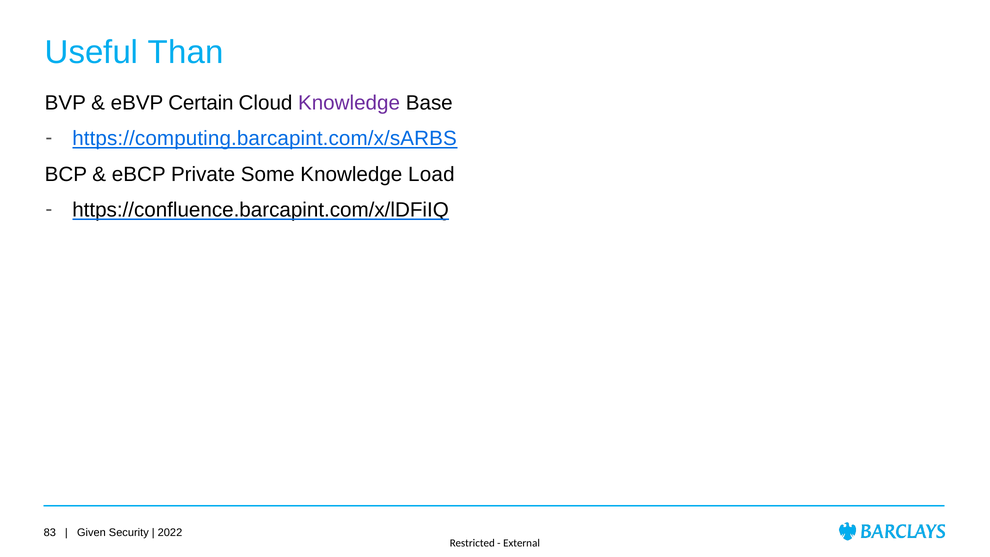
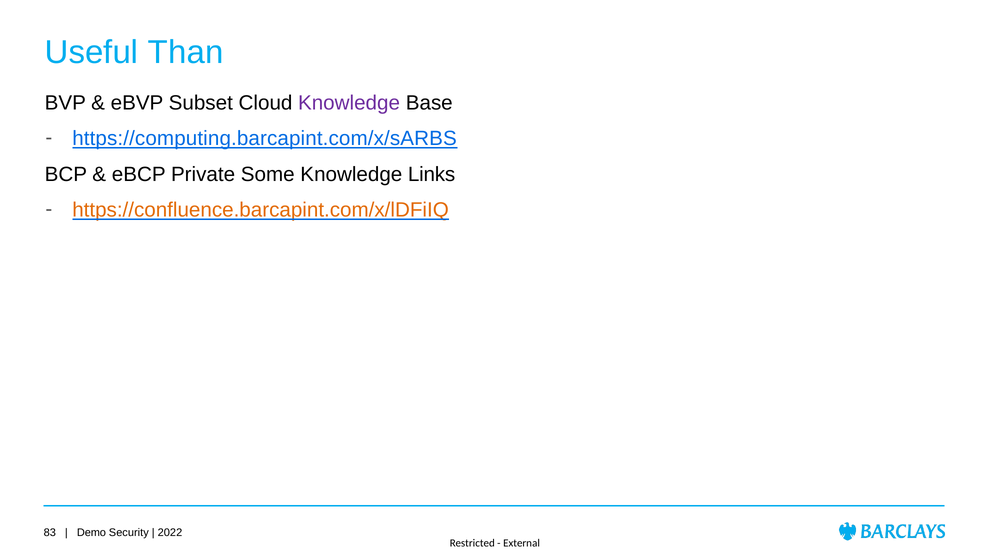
Certain: Certain -> Subset (201, 103)
Load: Load -> Links (432, 174)
https://confluence.barcapint.com/x/lDFiIQ colour: black -> orange (261, 210)
Given: Given -> Demo (91, 532)
